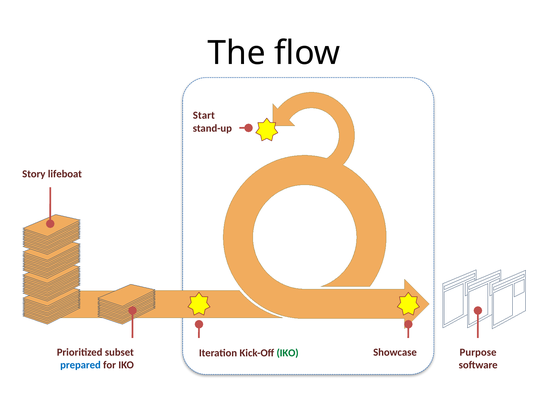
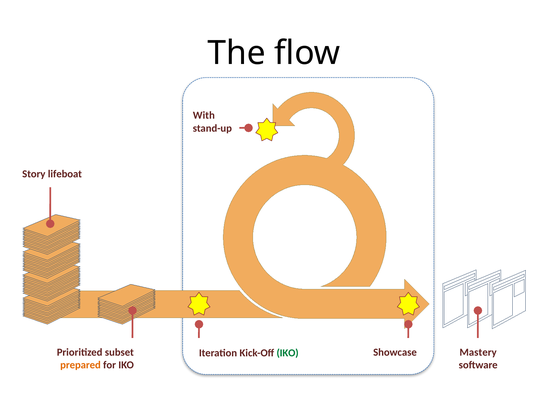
Start: Start -> With (204, 115)
Purpose: Purpose -> Mastery (478, 352)
prepared colour: blue -> orange (80, 365)
